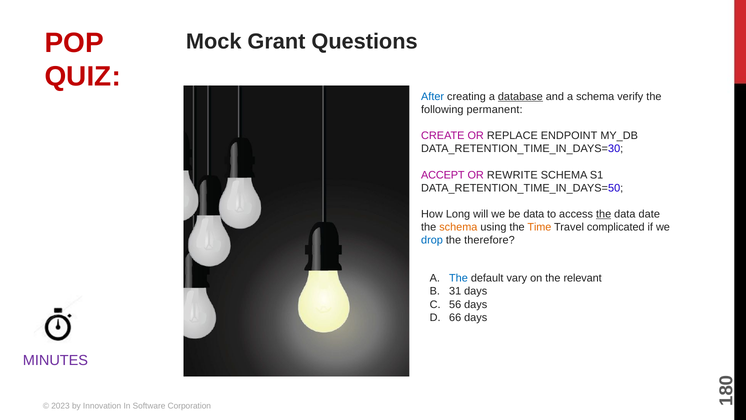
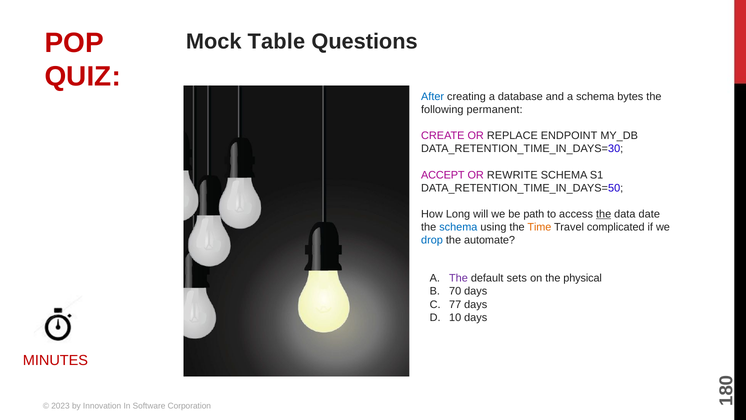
Grant: Grant -> Table (276, 42)
database underline: present -> none (520, 96)
verify: verify -> bytes (630, 96)
be data: data -> path (534, 214)
schema colour: orange -> blue (458, 227)
therefore: therefore -> automate (490, 240)
The colour: blue -> purple (458, 278)
vary: vary -> sets (517, 278)
relevant: relevant -> physical (583, 278)
31: 31 -> 70 (455, 291)
56: 56 -> 77 (455, 304)
66: 66 -> 10 (455, 317)
MINUTES colour: purple -> red (55, 360)
